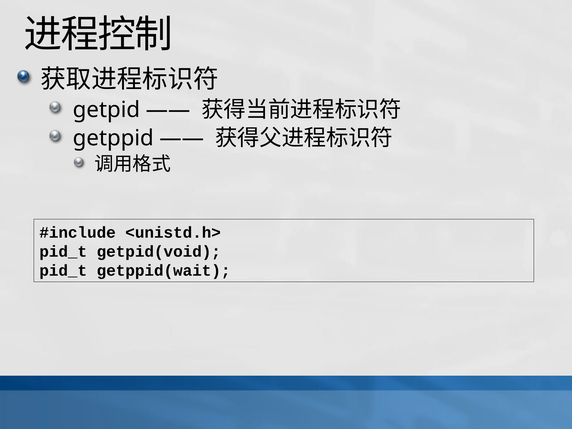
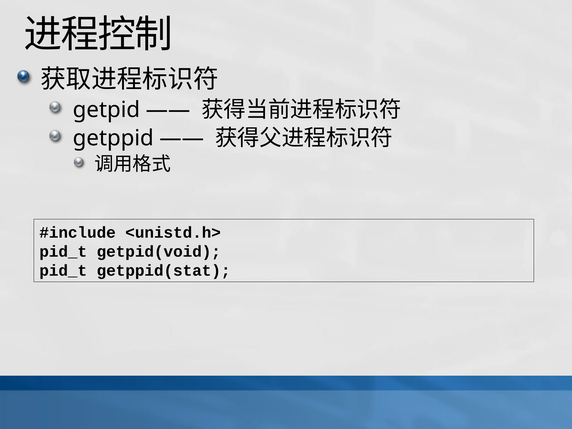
getppid(wait: getppid(wait -> getppid(stat (164, 271)
